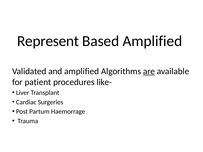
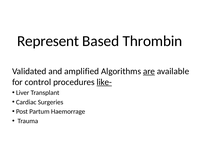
Based Amplified: Amplified -> Thrombin (152, 41)
patient: patient -> control (38, 82)
like- underline: none -> present (104, 82)
